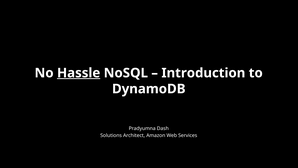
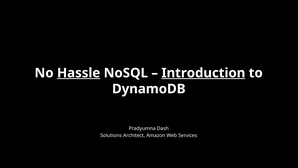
Introduction underline: none -> present (203, 73)
